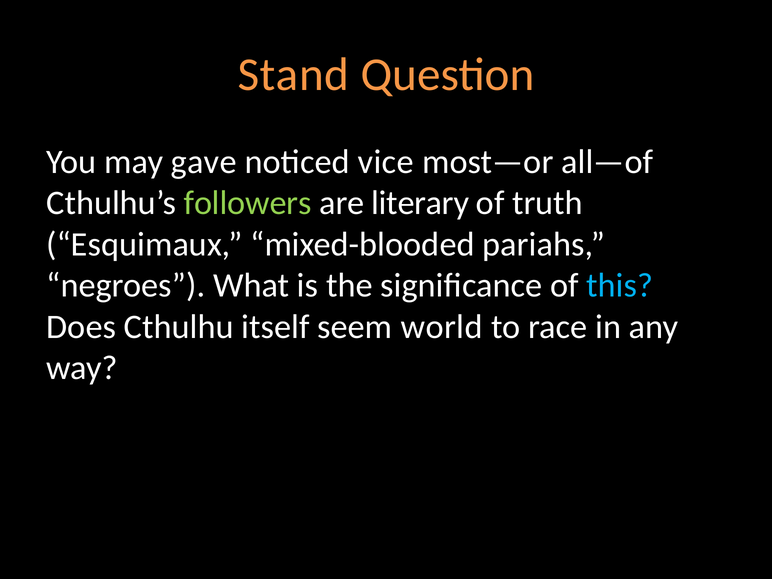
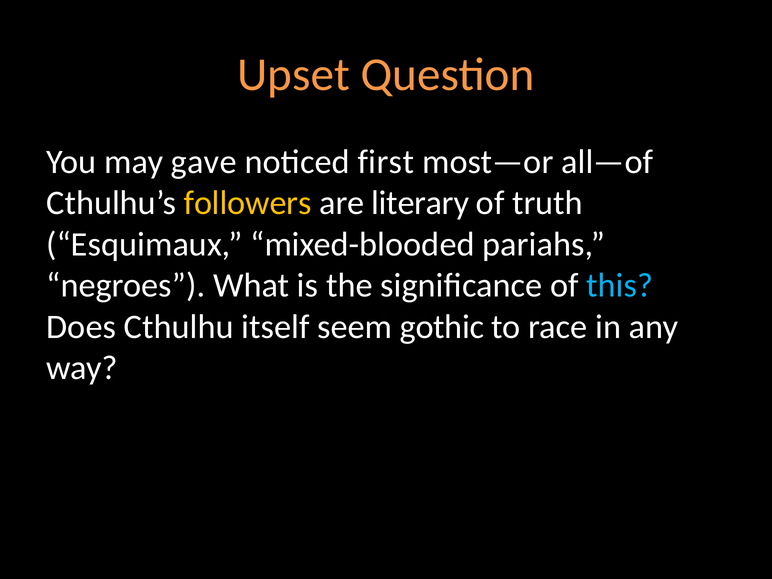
Stand: Stand -> Upset (294, 75)
vice: vice -> first (386, 162)
followers colour: light green -> yellow (248, 203)
world: world -> gothic (442, 327)
